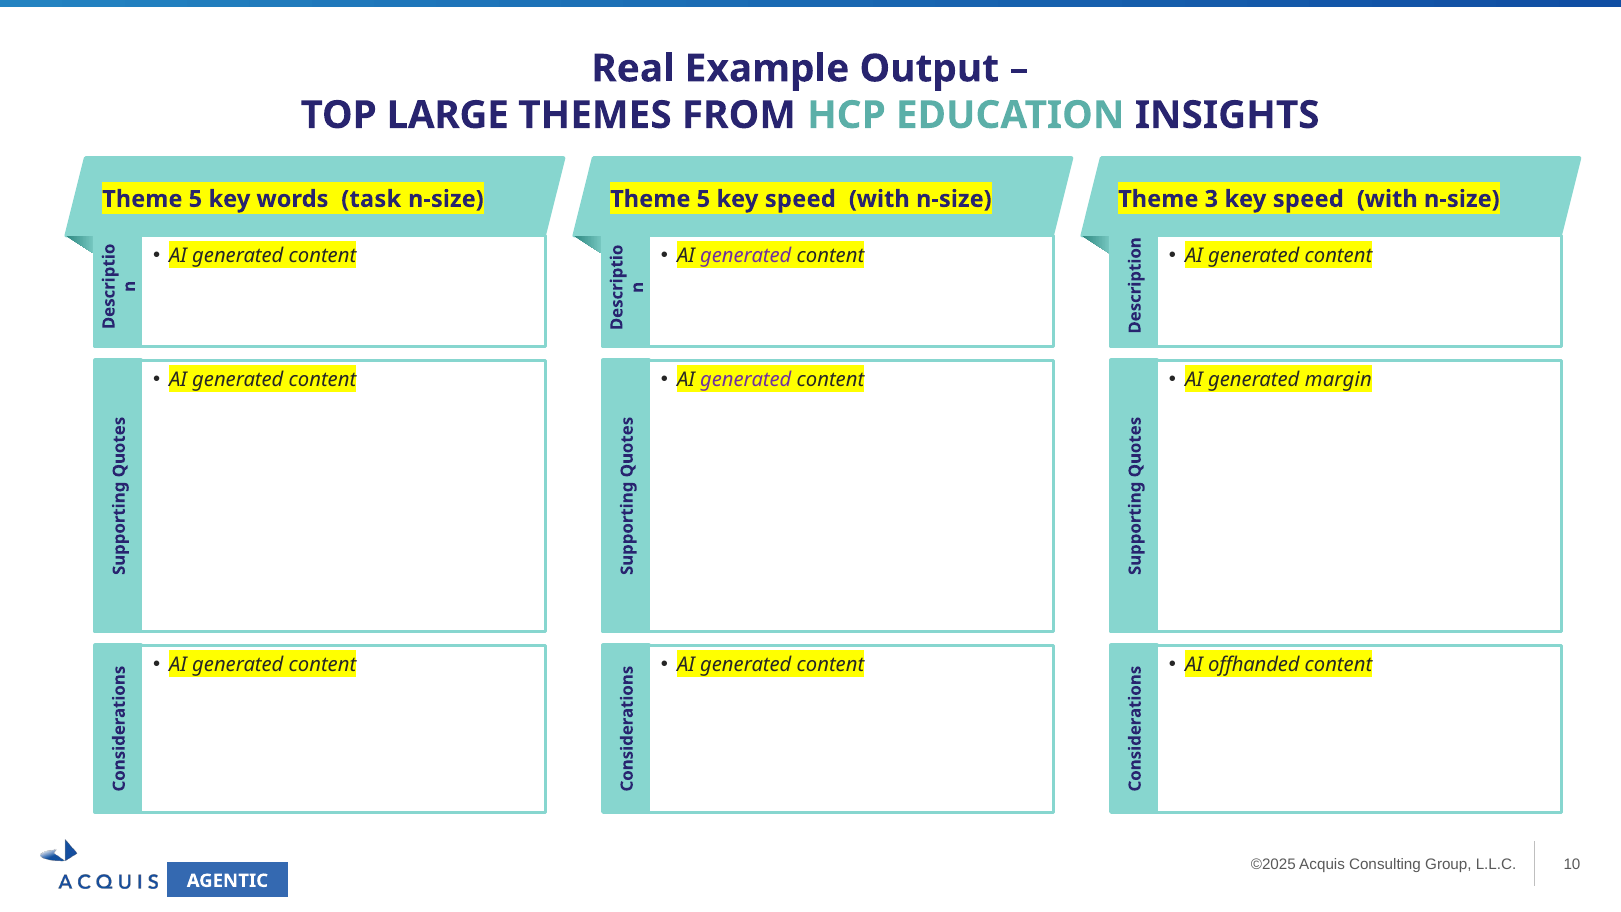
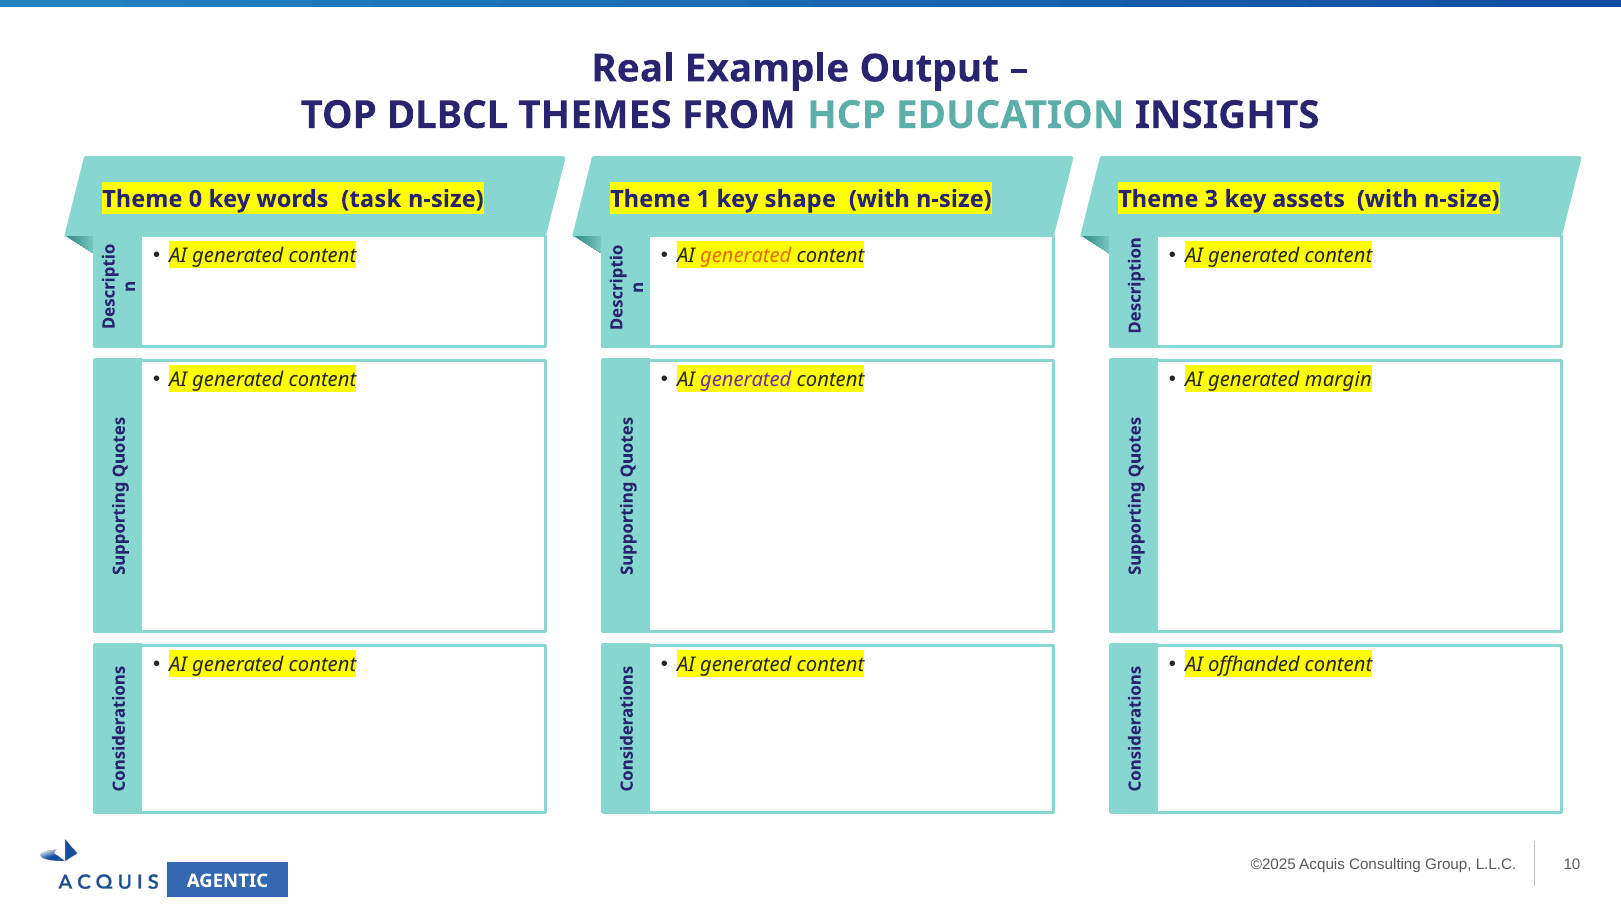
LARGE: LARGE -> DLBCL (448, 115)
5: 5 -> 0 (195, 199)
5: 5 -> 1 (703, 199)
speed: speed -> shape (800, 199)
3 key speed: speed -> assets (1309, 199)
generated colour: purple -> orange (746, 256)
